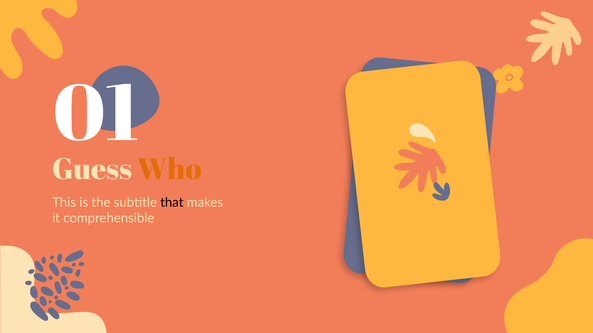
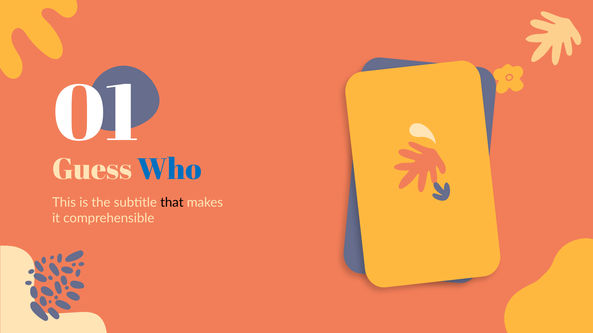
Who colour: orange -> blue (169, 170)
